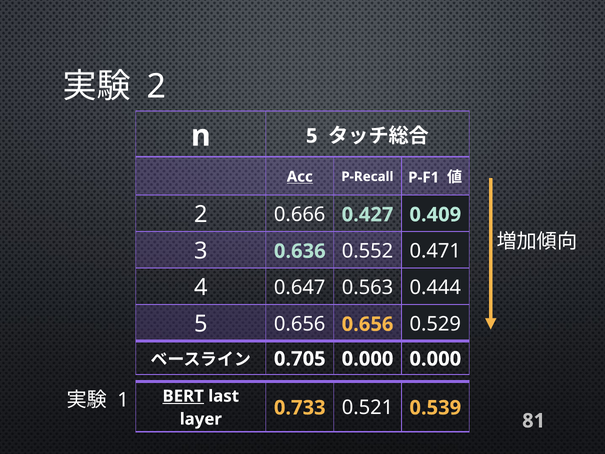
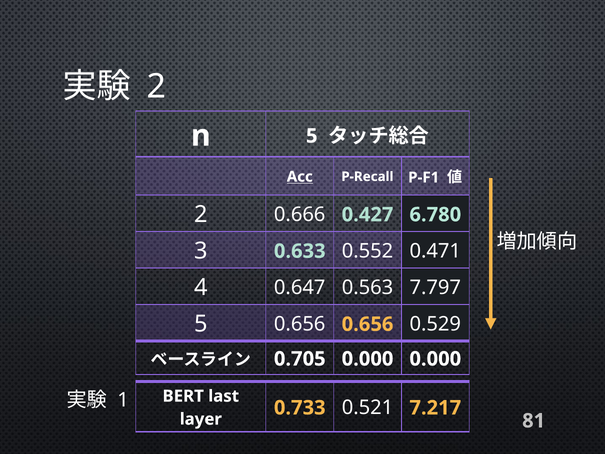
0.409: 0.409 -> 6.780 (435, 215)
0.636: 0.636 -> 0.633 (300, 251)
0.444: 0.444 -> 7.797 (435, 288)
BERT underline: present -> none (183, 396)
0.539: 0.539 -> 7.217 (435, 408)
